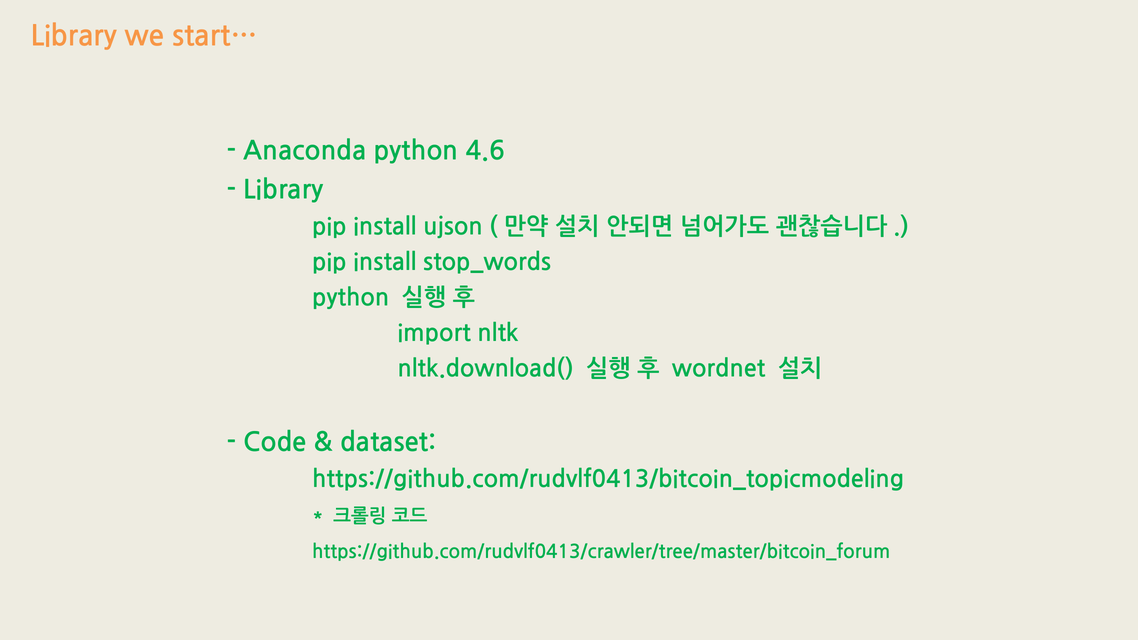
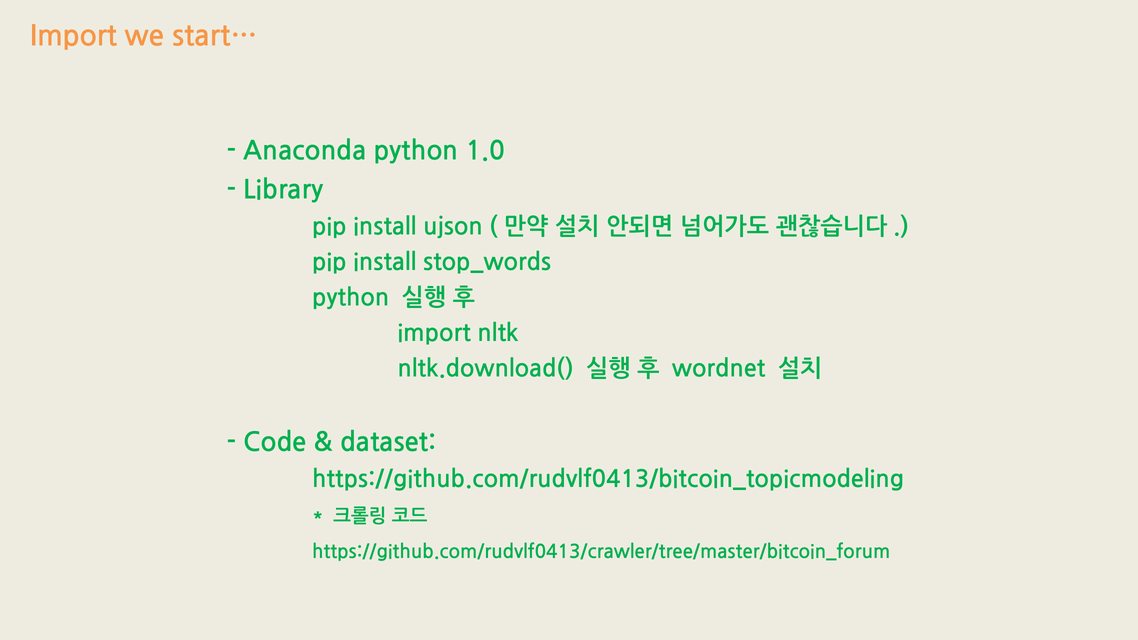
Library: Library -> Import (74, 36)
4.6: 4.6 -> 1.0 (485, 151)
